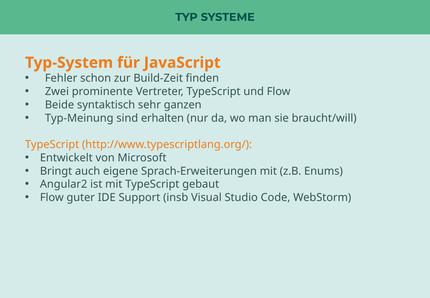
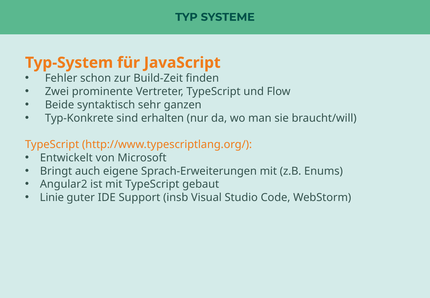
Typ-Meinung: Typ-Meinung -> Typ-Konkrete (79, 118)
Flow: Flow -> Linie (52, 197)
